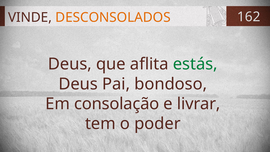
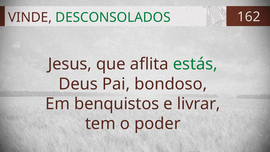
DESCONSOLADOS colour: orange -> green (113, 17)
Deus: Deus -> Jesus (70, 64)
consolação: consolação -> benquistos (117, 104)
